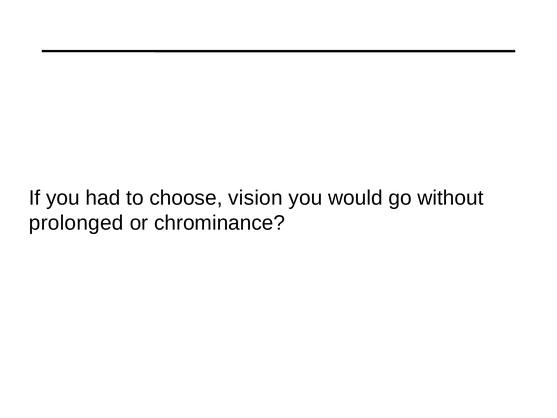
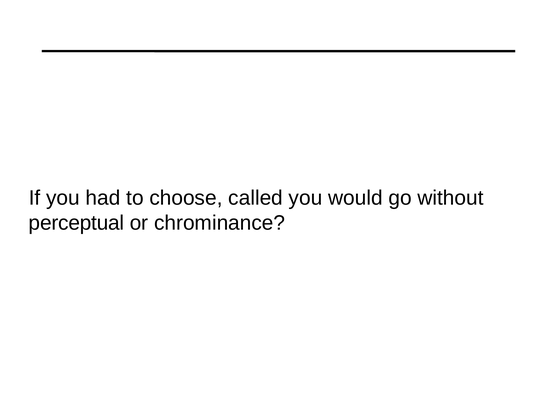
vision: vision -> called (256, 198)
prolonged: prolonged -> perceptual (76, 223)
